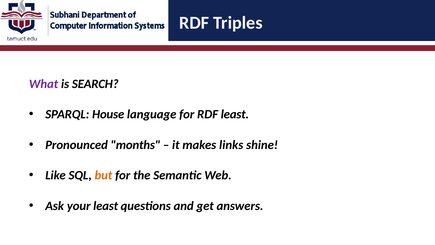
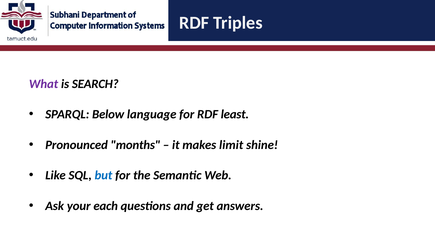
House: House -> Below (108, 114)
links: links -> limit (231, 145)
but colour: orange -> blue (104, 175)
your least: least -> each (106, 206)
